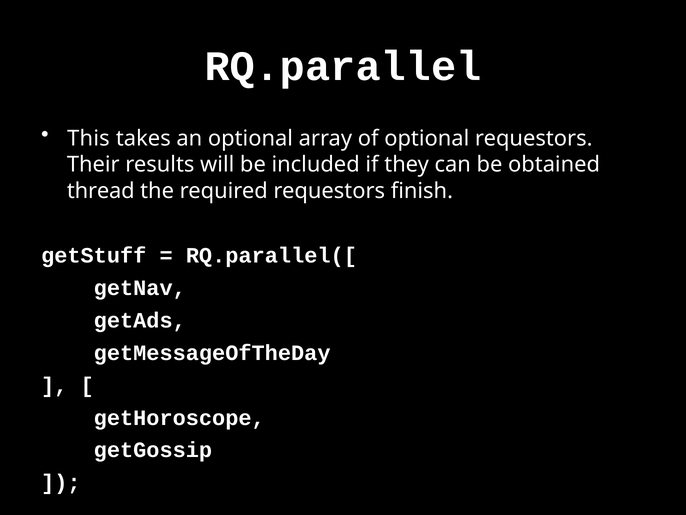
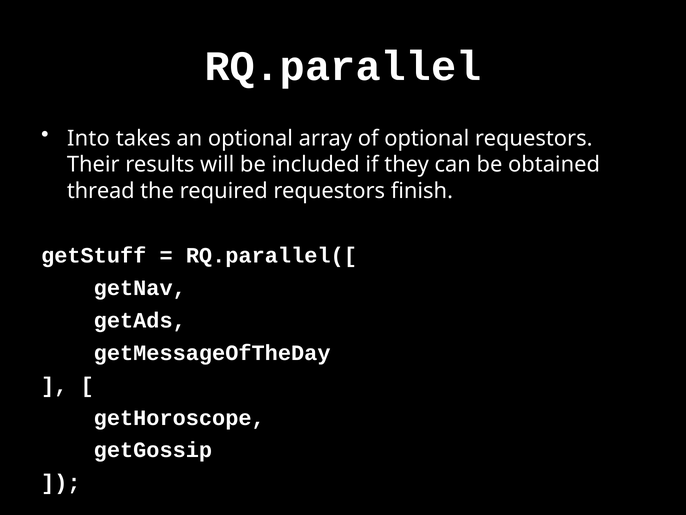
This: This -> Into (88, 138)
